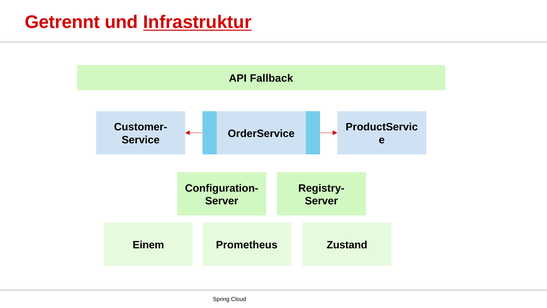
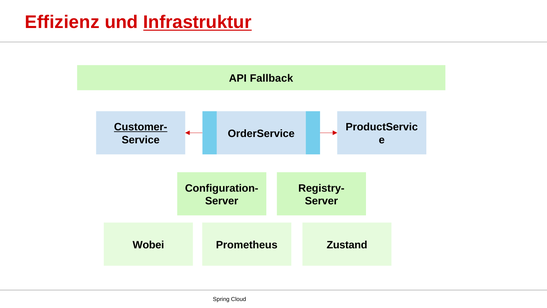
Getrennt: Getrennt -> Effizienz (62, 22)
Customer- underline: none -> present (141, 127)
Einem: Einem -> Wobei (148, 245)
